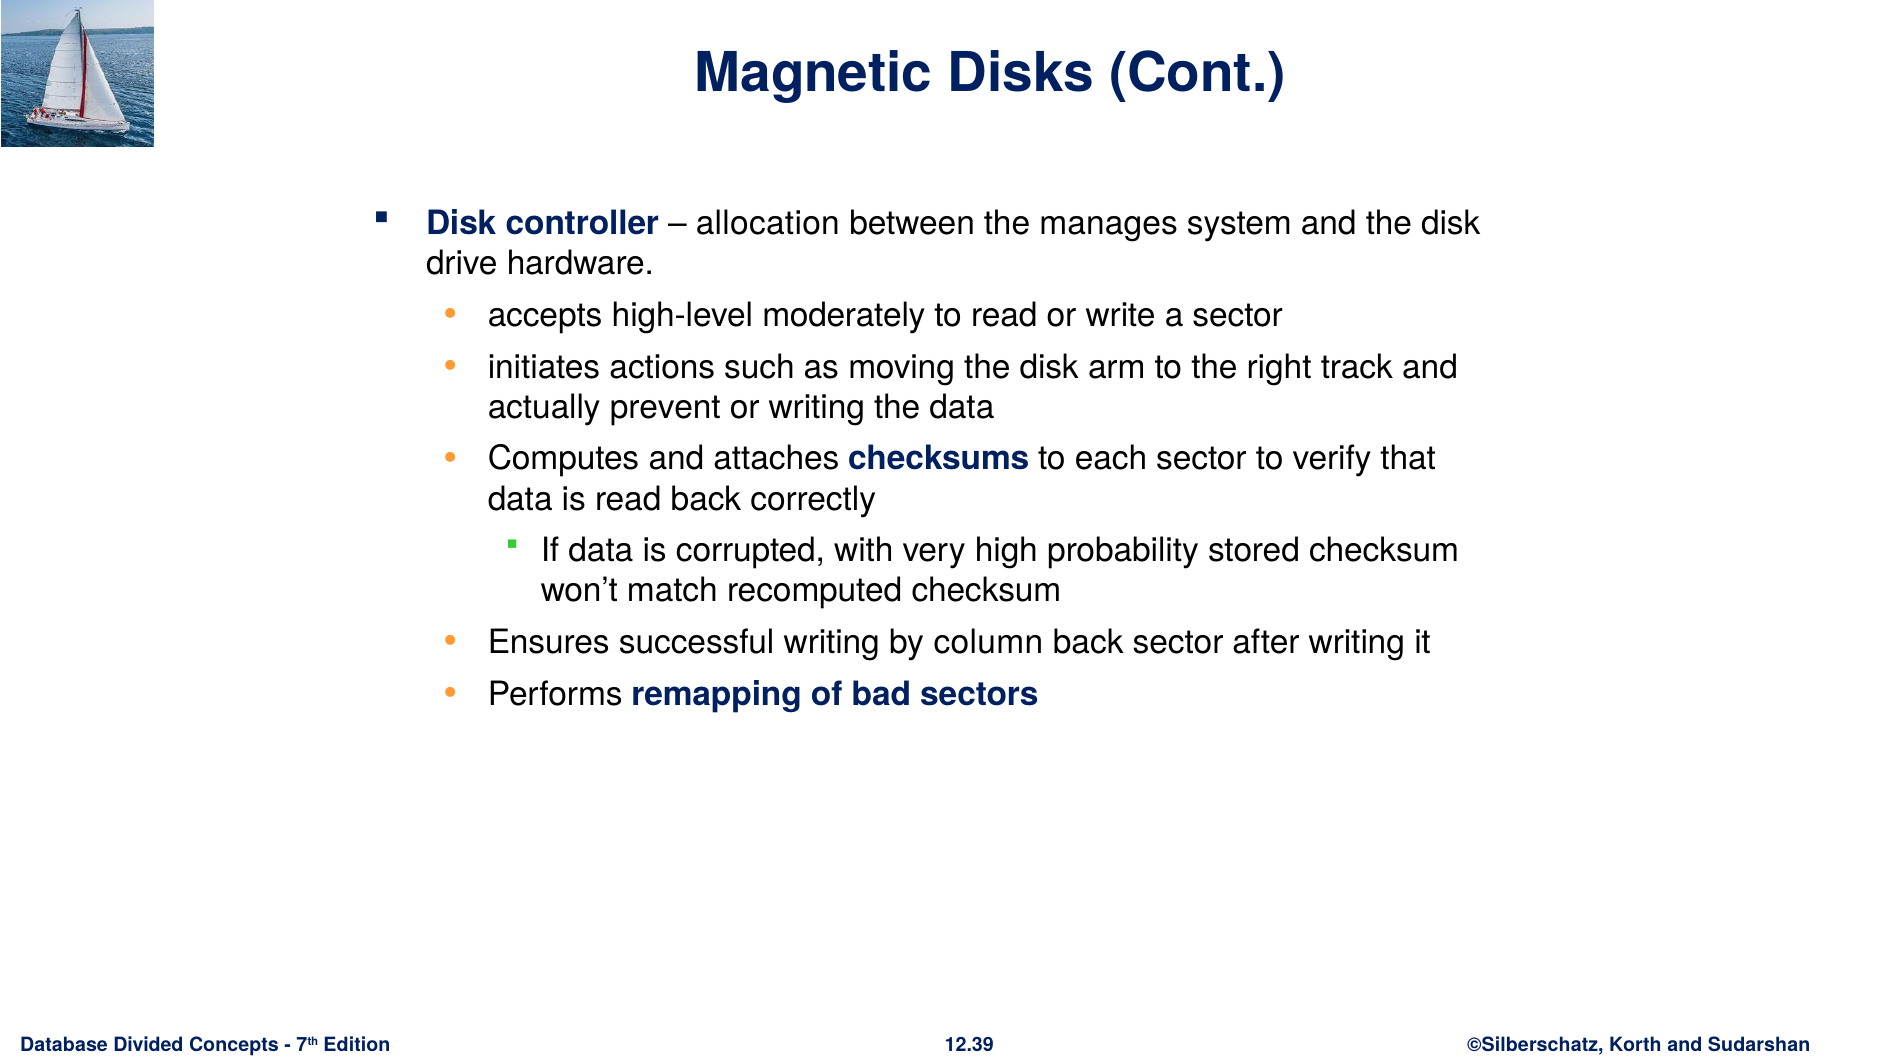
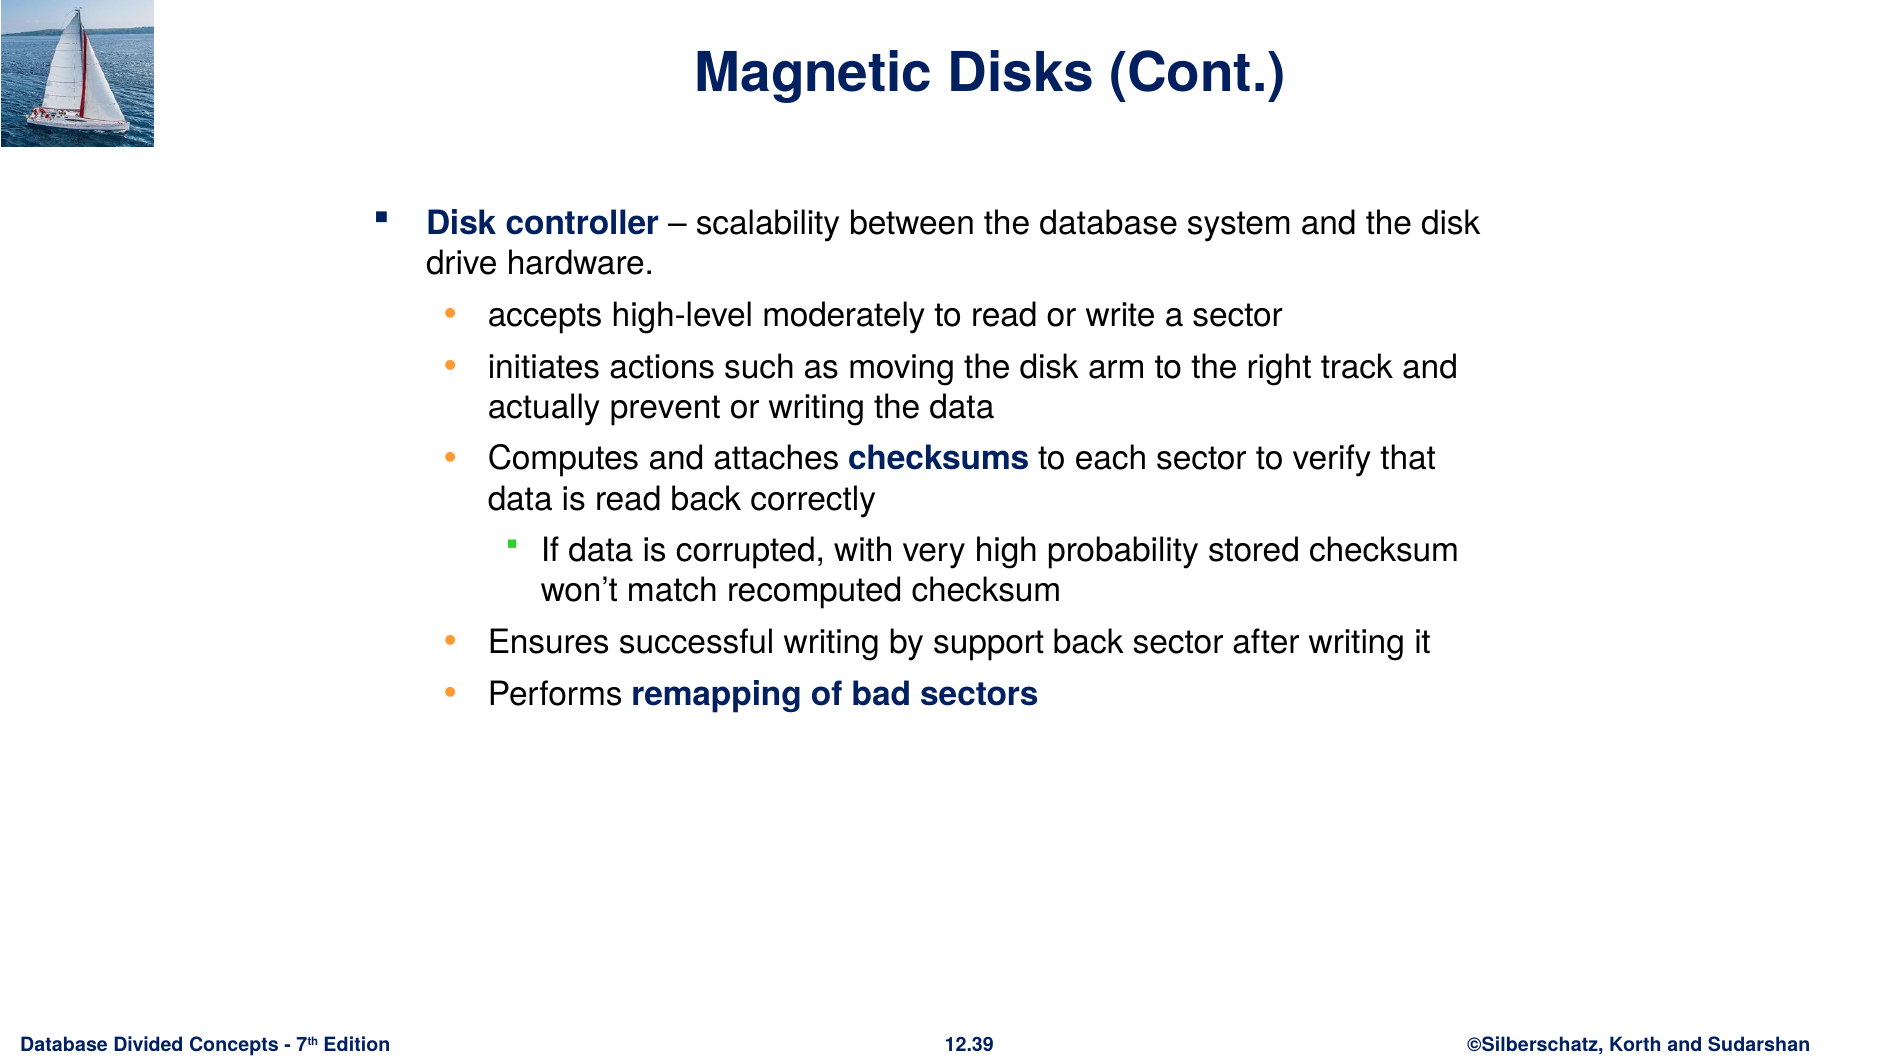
allocation: allocation -> scalability (768, 224)
the manages: manages -> database (1109, 224)
column: column -> support (989, 642)
